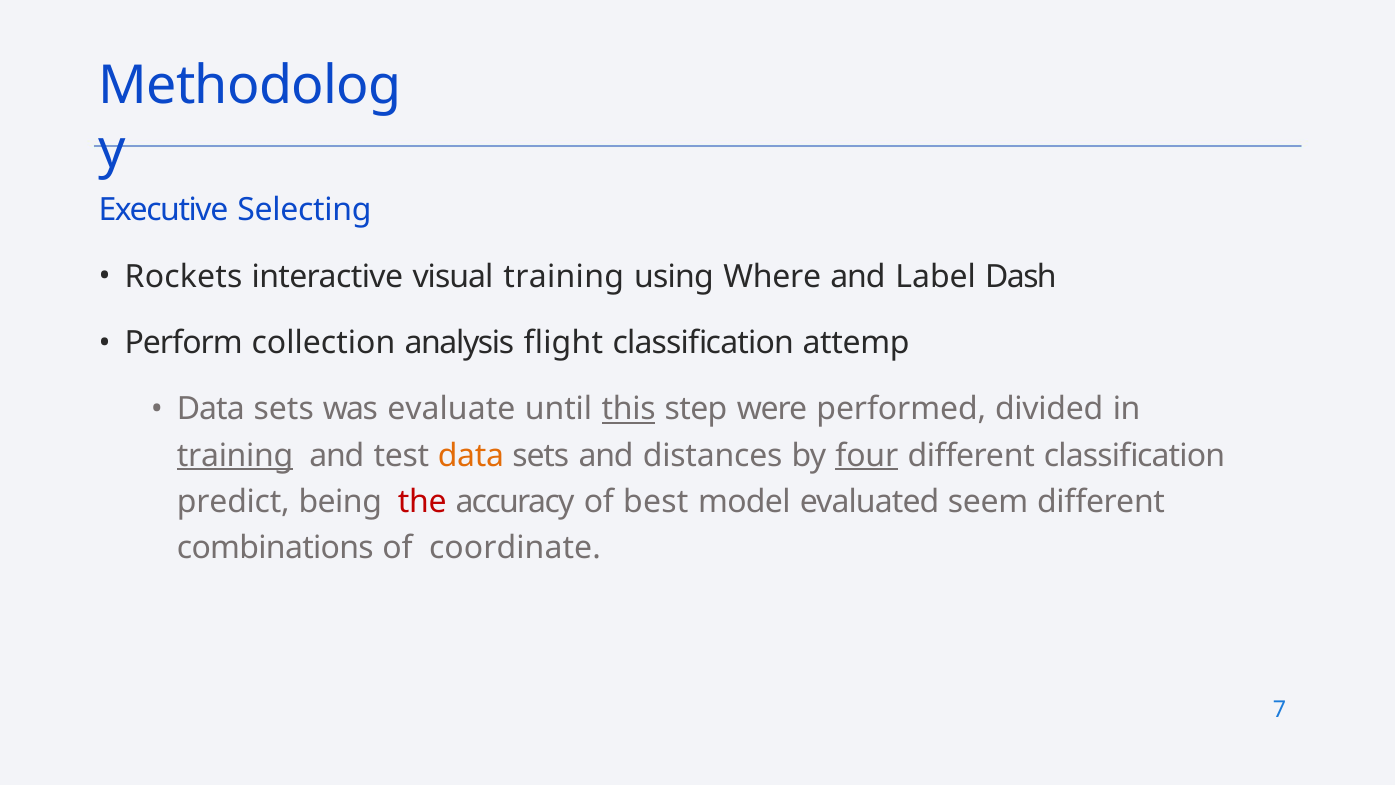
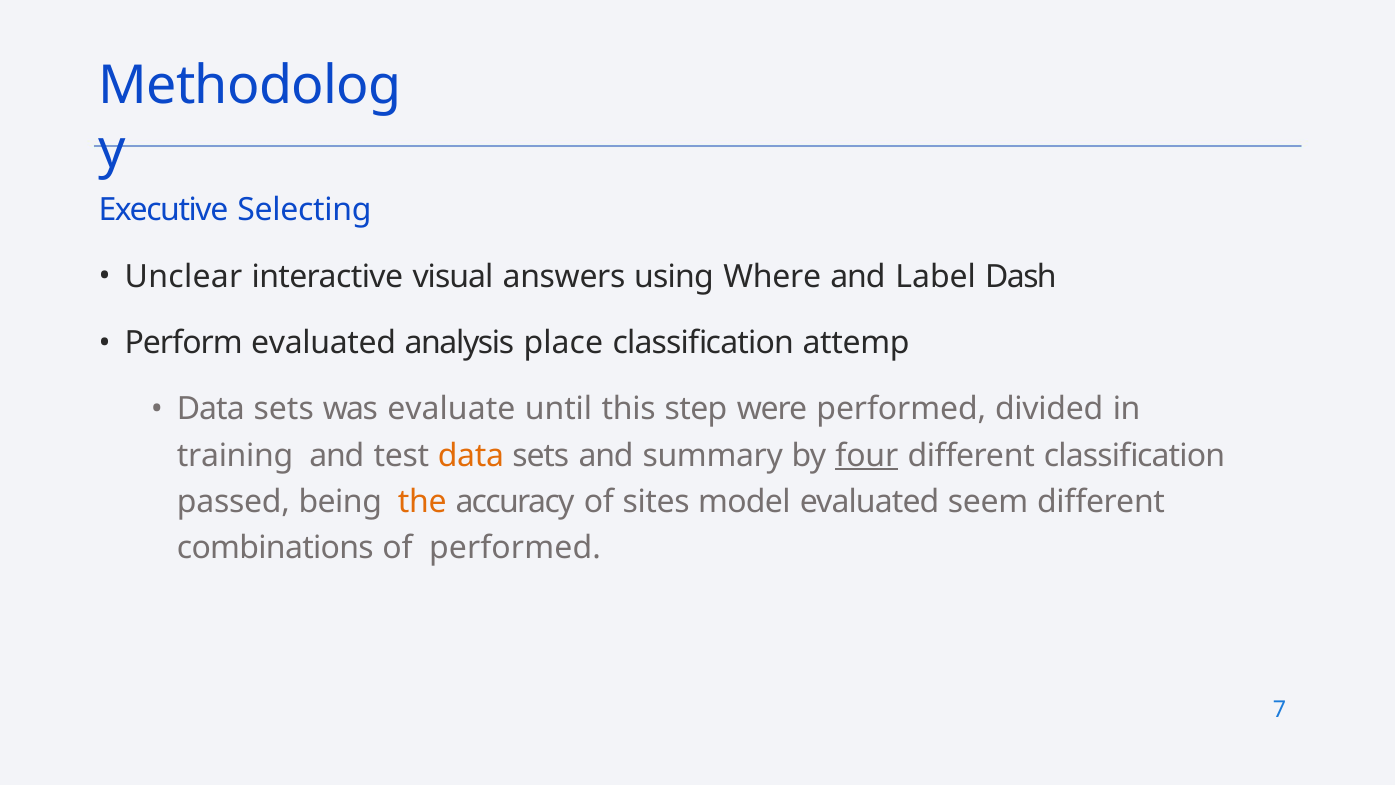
Rockets: Rockets -> Unclear (184, 276)
visual training: training -> answers (564, 276)
Perform collection: collection -> evaluated (324, 343)
flight: flight -> place (563, 343)
this underline: present -> none (629, 409)
training underline: present -> none (235, 455)
distances: distances -> summary (713, 455)
predict: predict -> passed (233, 501)
the colour: red -> orange (422, 501)
best: best -> sites (656, 501)
of coordinate: coordinate -> performed (515, 547)
